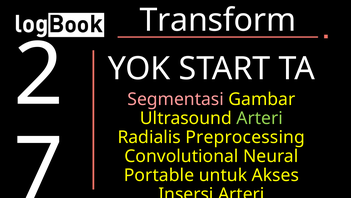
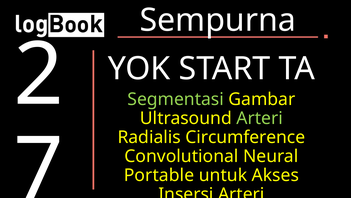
Transform: Transform -> Sempurna (218, 20)
Segmentasi colour: pink -> light green (176, 99)
Preprocessing: Preprocessing -> Circumference (245, 137)
